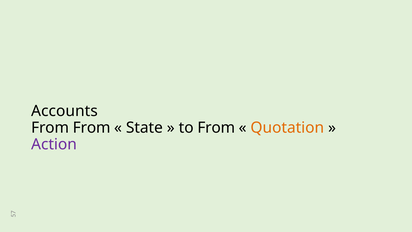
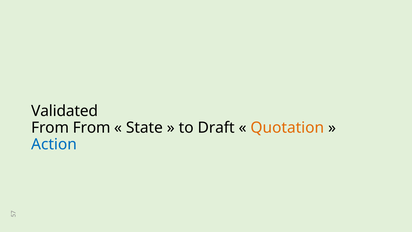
Accounts: Accounts -> Validated (65, 111)
to From: From -> Draft (216, 128)
Action colour: purple -> blue (54, 144)
